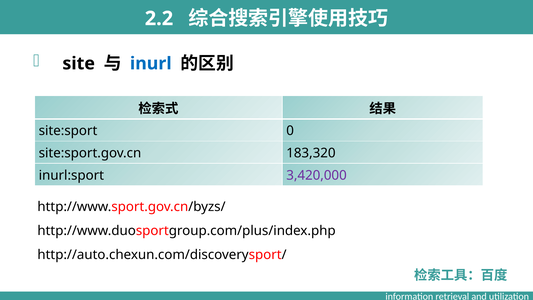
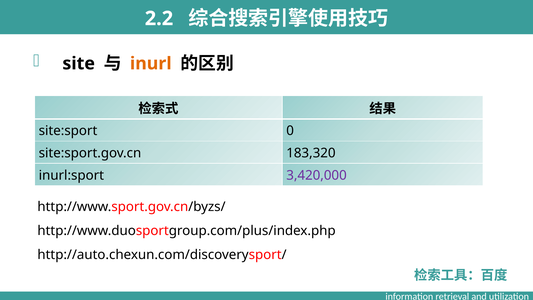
inurl colour: blue -> orange (151, 63)
